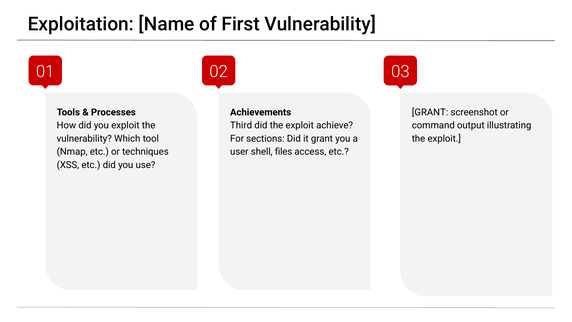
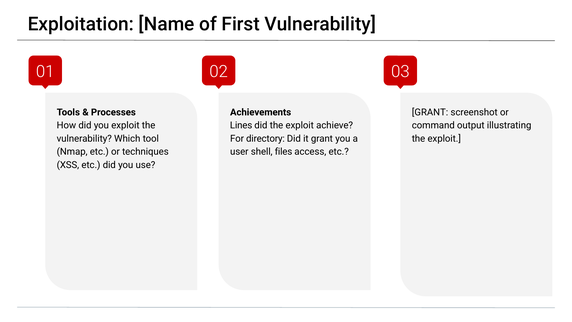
Third: Third -> Lines (241, 125)
sections: sections -> directory (265, 138)
